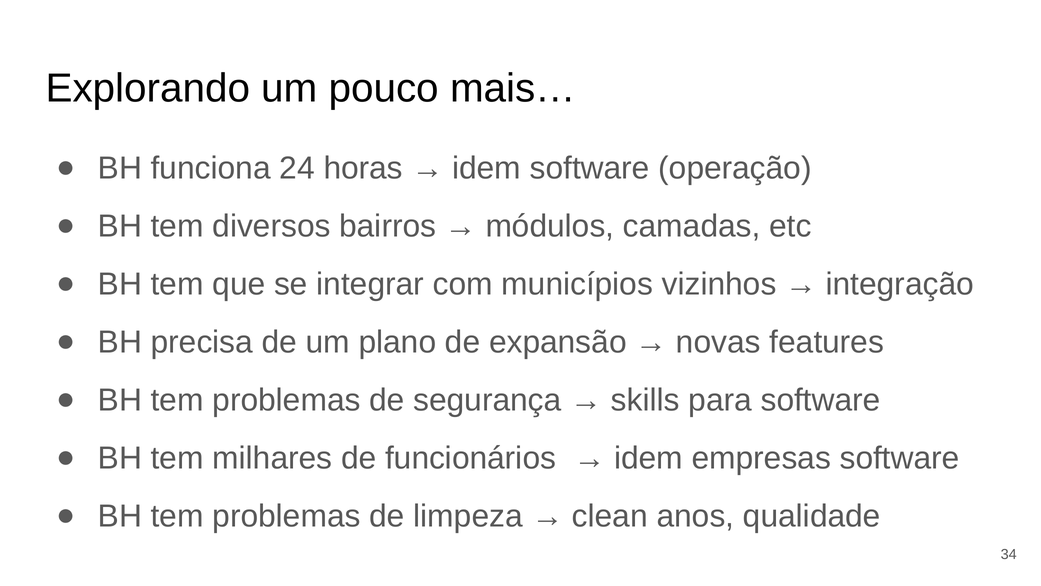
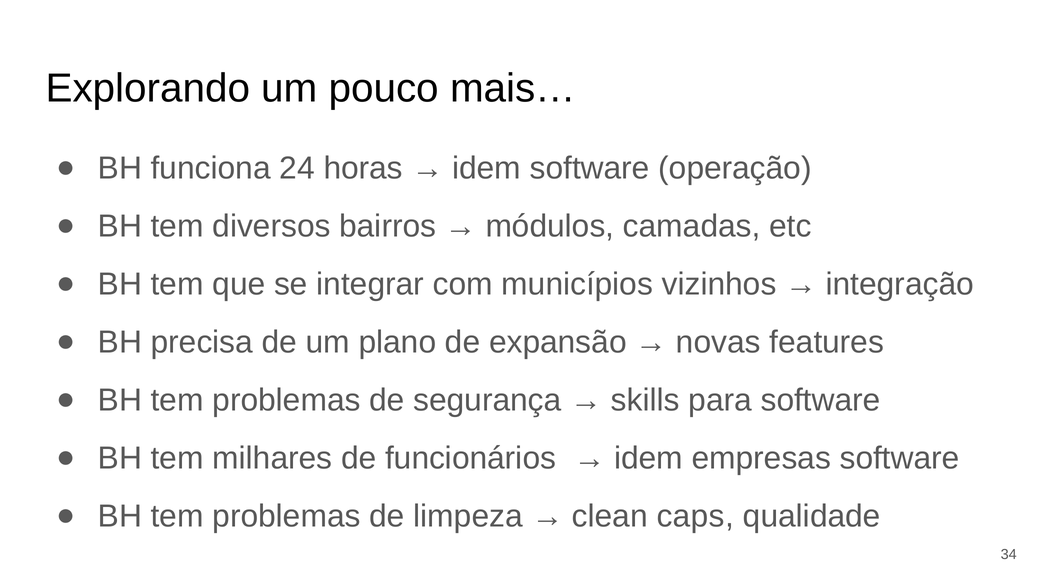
anos: anos -> caps (695, 516)
